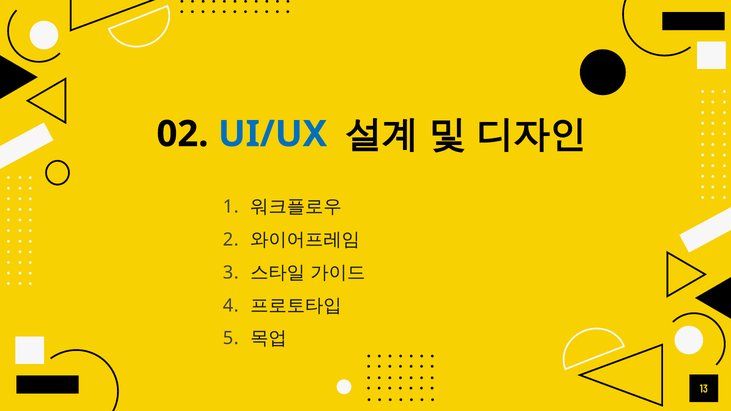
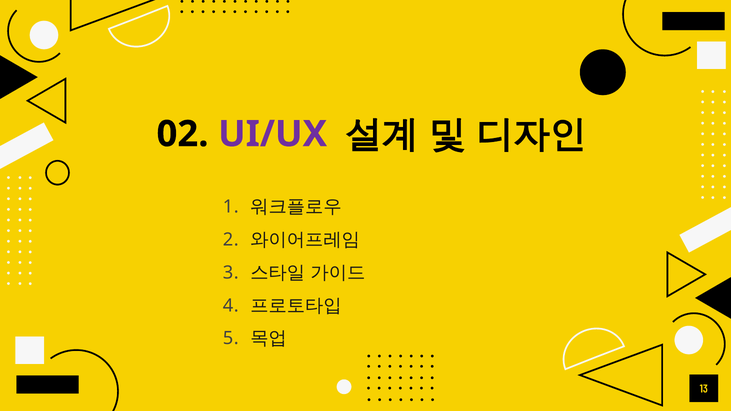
UI/UX colour: blue -> purple (273, 134)
